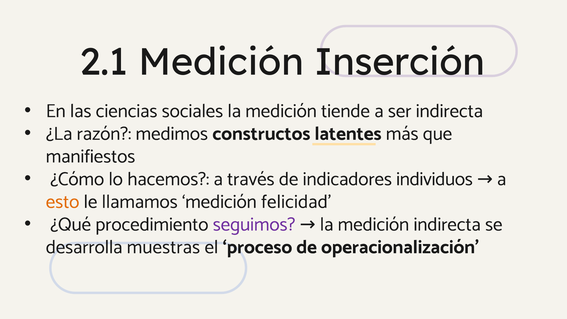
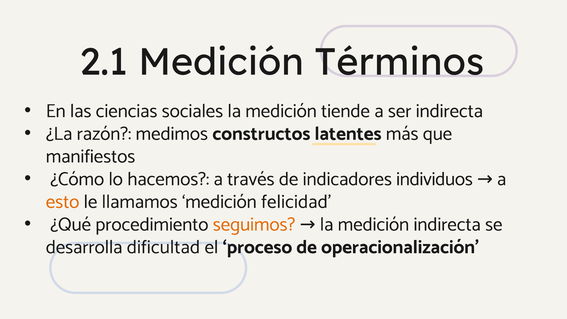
Inserción: Inserción -> Términos (399, 62)
seguimos colour: purple -> orange (254, 224)
muestras: muestras -> dificultad (163, 247)
